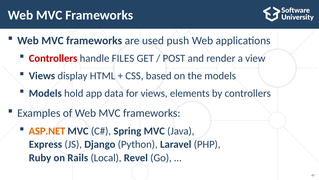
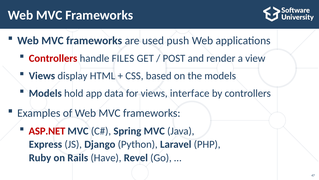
elements: elements -> interface (190, 93)
ASP.NET colour: orange -> red (47, 131)
Local: Local -> Have (106, 157)
